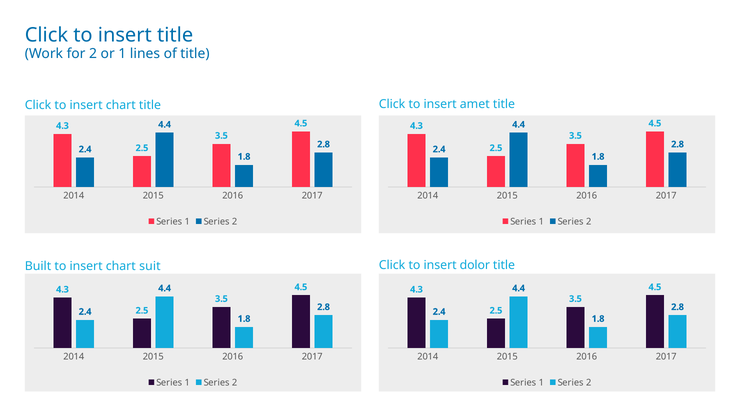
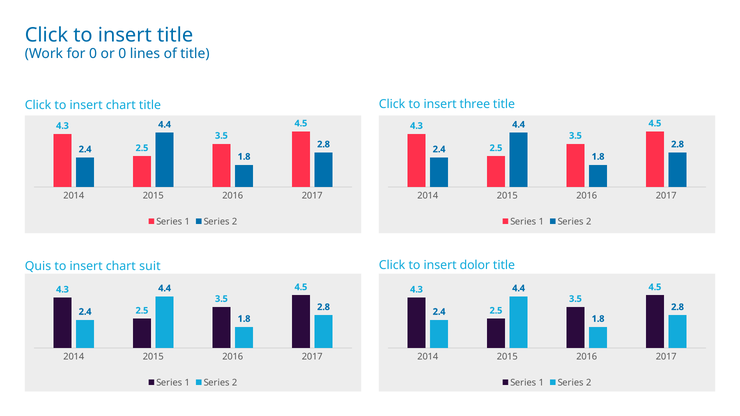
for 2: 2 -> 0 (93, 54)
or 1: 1 -> 0 (122, 54)
amet: amet -> three (475, 104)
Built: Built -> Quis (38, 266)
